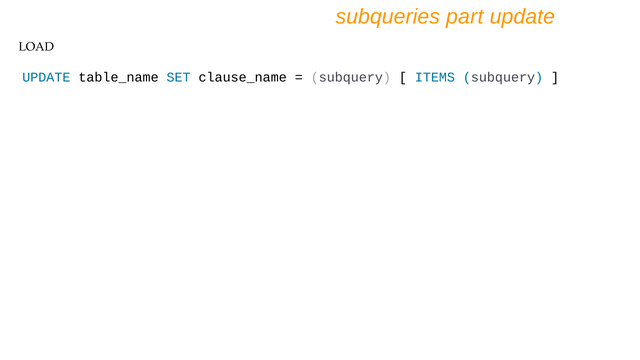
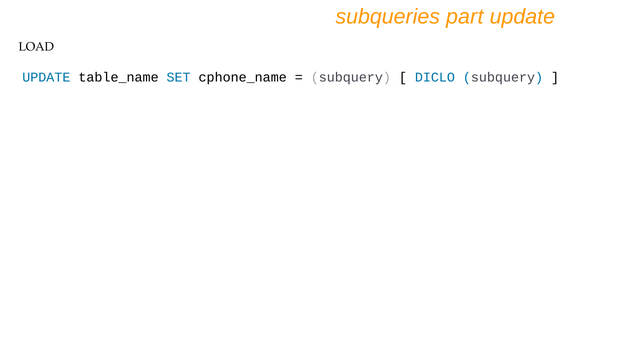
clause_name: clause_name -> cphone_name (243, 78)
ITEMS: ITEMS -> DICLO (435, 78)
